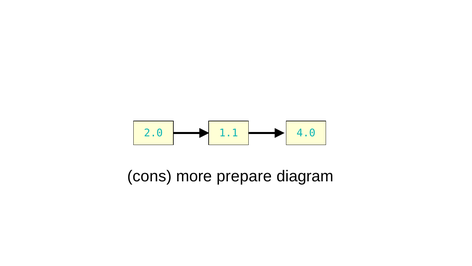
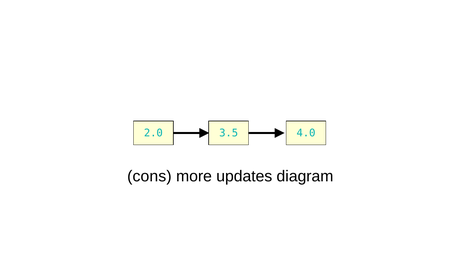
1.1: 1.1 -> 3.5 (229, 133)
prepare: prepare -> updates (244, 176)
